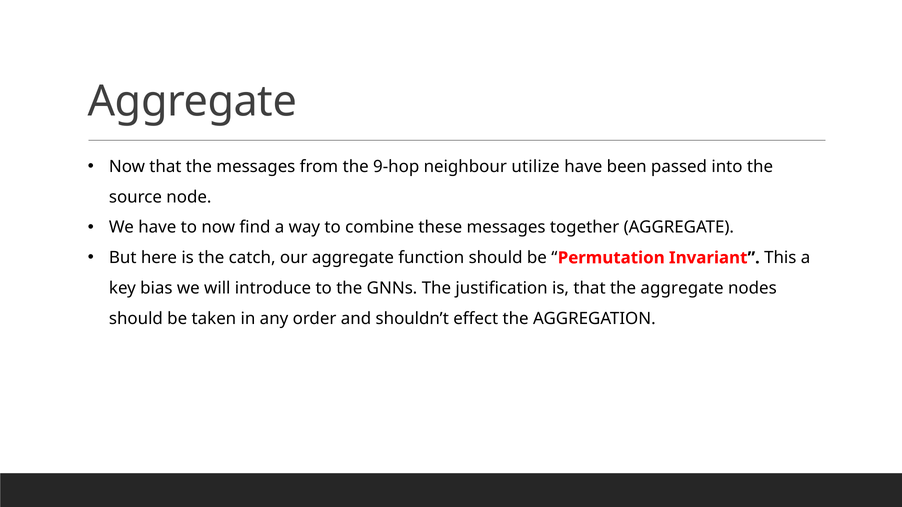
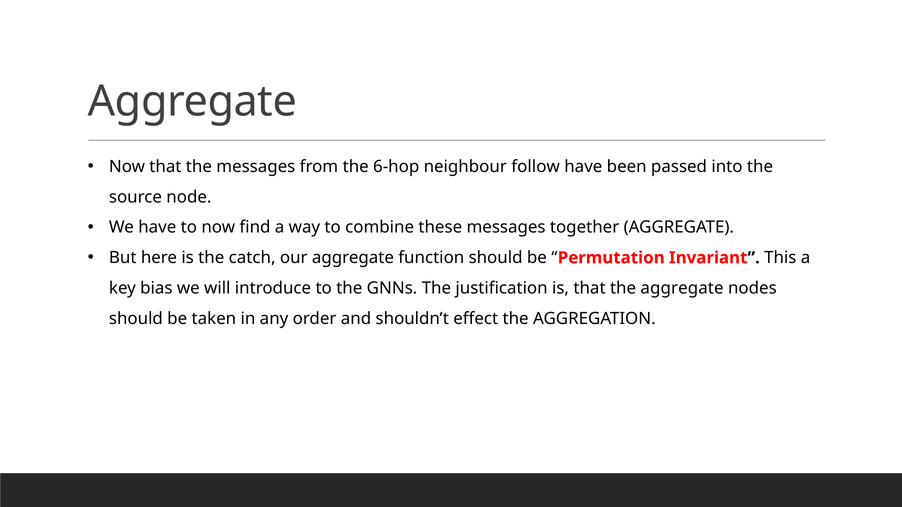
9-hop: 9-hop -> 6-hop (396, 167)
utilize: utilize -> follow (536, 167)
